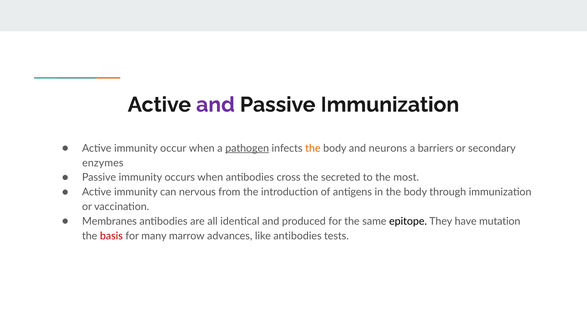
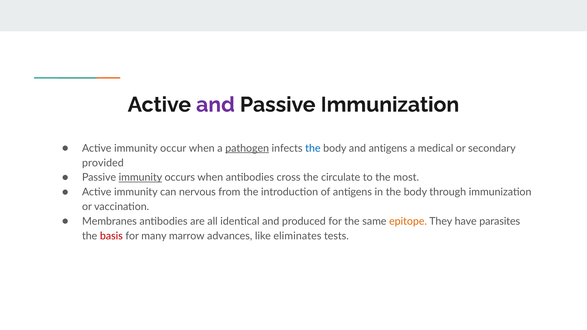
the colour: orange -> blue (313, 148)
and neurons: neurons -> antigens (388, 148)
barriers: barriers -> medical (436, 148)
enzymes: enzymes -> provided (103, 163)
immunity underline: none -> present (140, 178)
secreted: secreted -> circulate (341, 178)
epitope colour: black -> orange (408, 221)
mutation: mutation -> parasites (500, 221)
like antibodies: antibodies -> eliminates (297, 236)
